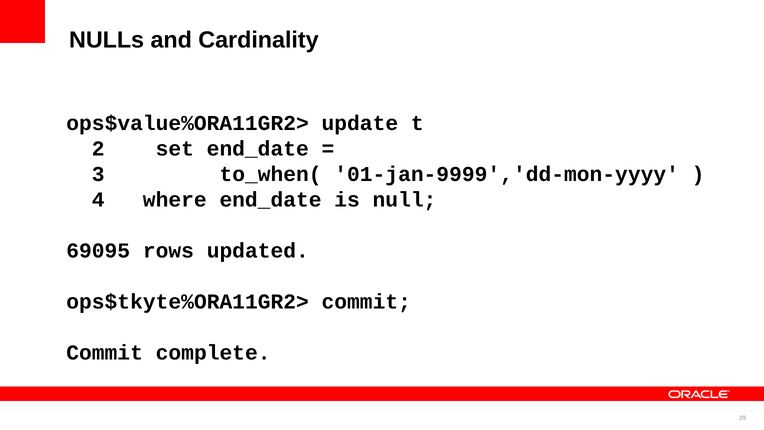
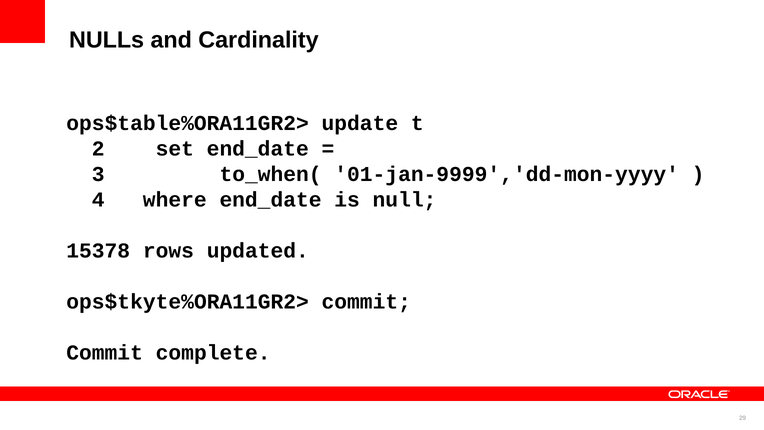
ops$value%ORA11GR2>: ops$value%ORA11GR2> -> ops$table%ORA11GR2> (188, 123)
69095: 69095 -> 15378 (98, 251)
